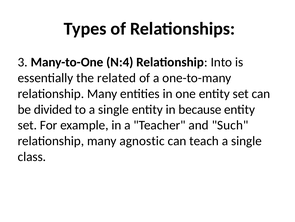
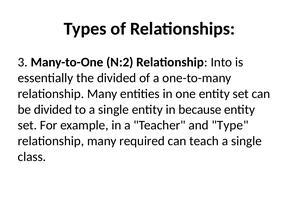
N:4: N:4 -> N:2 (120, 62)
the related: related -> divided (117, 78)
Such: Such -> Type (230, 125)
agnostic: agnostic -> required (142, 141)
